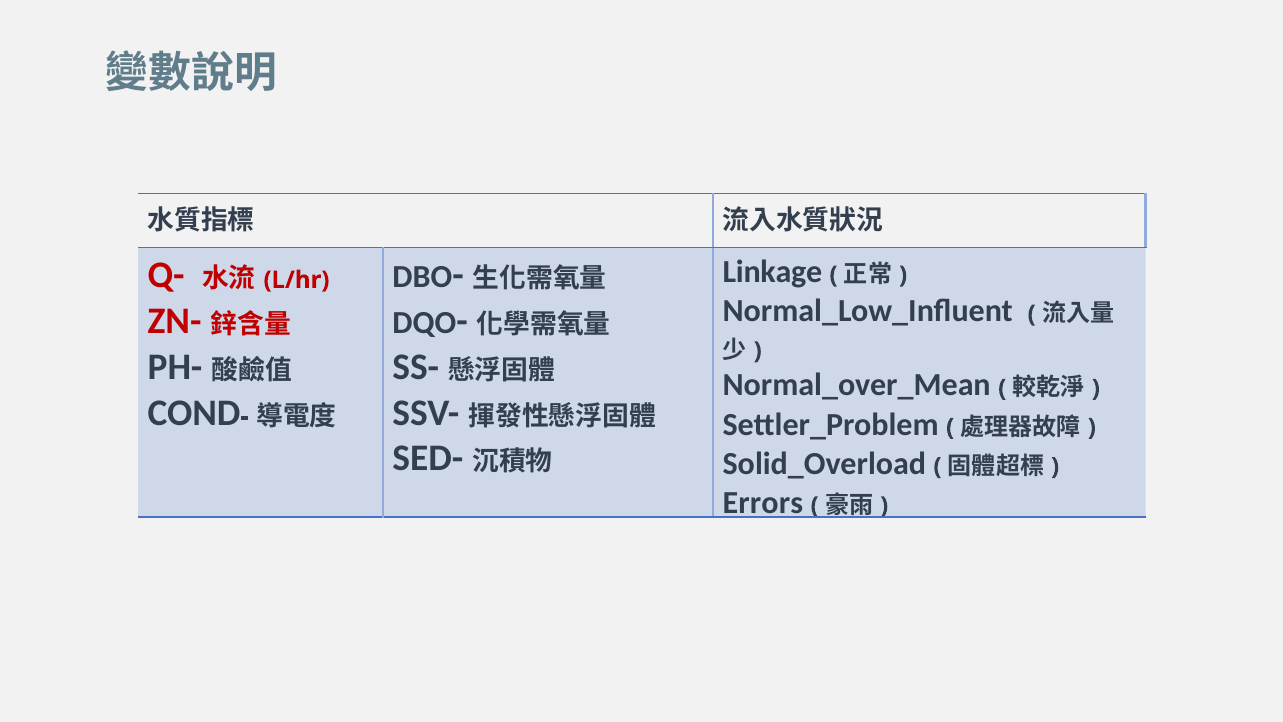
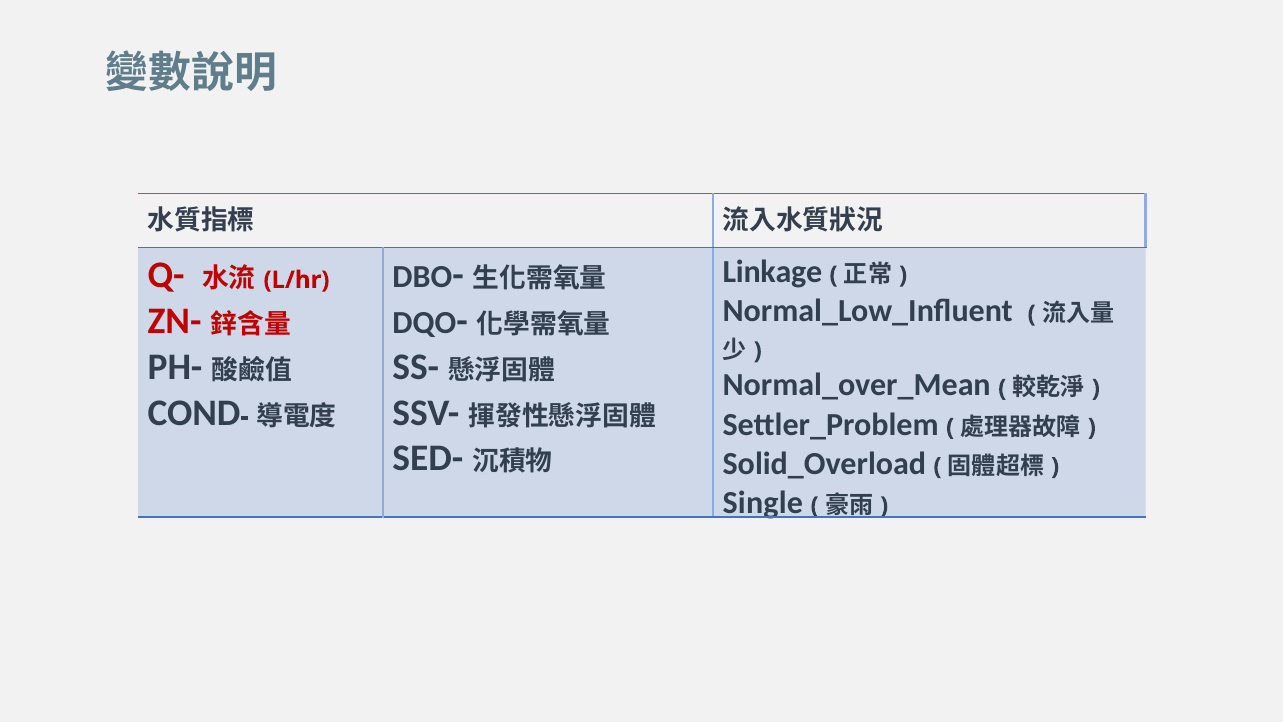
Errors: Errors -> Single (763, 503)
